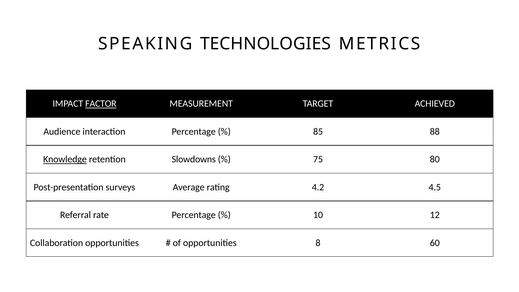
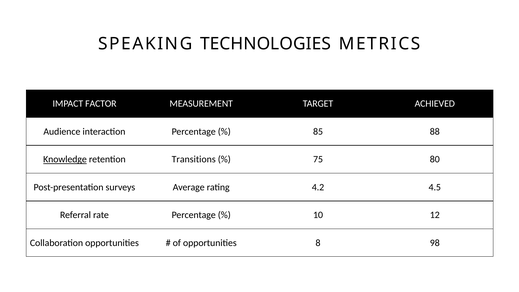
FACTOR underline: present -> none (101, 104)
Slowdowns: Slowdowns -> Transitions (194, 159)
60: 60 -> 98 (435, 243)
